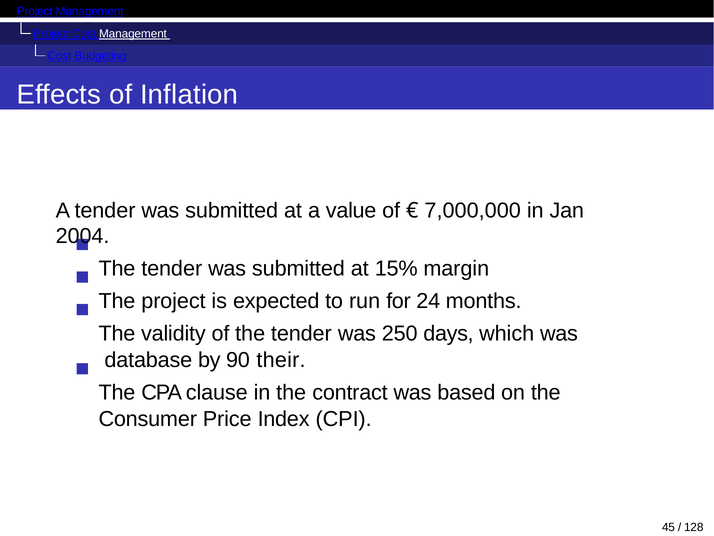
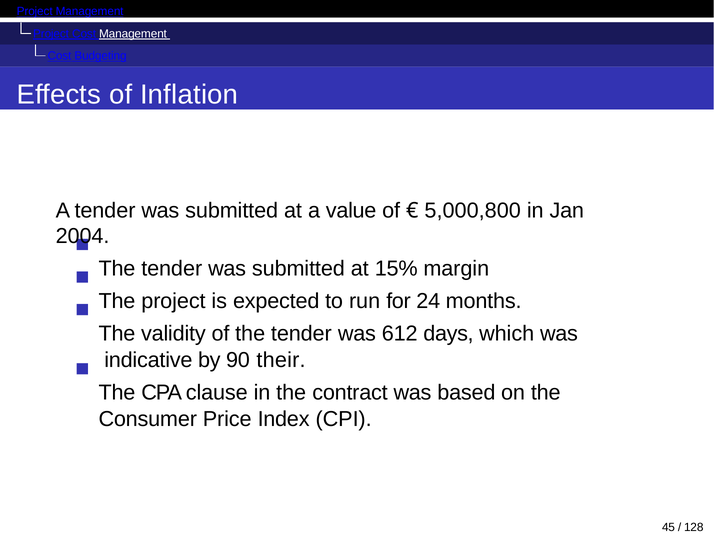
7,000,000: 7,000,000 -> 5,000,800 (473, 210)
250: 250 -> 612 (400, 334)
database: database -> indicative (148, 360)
